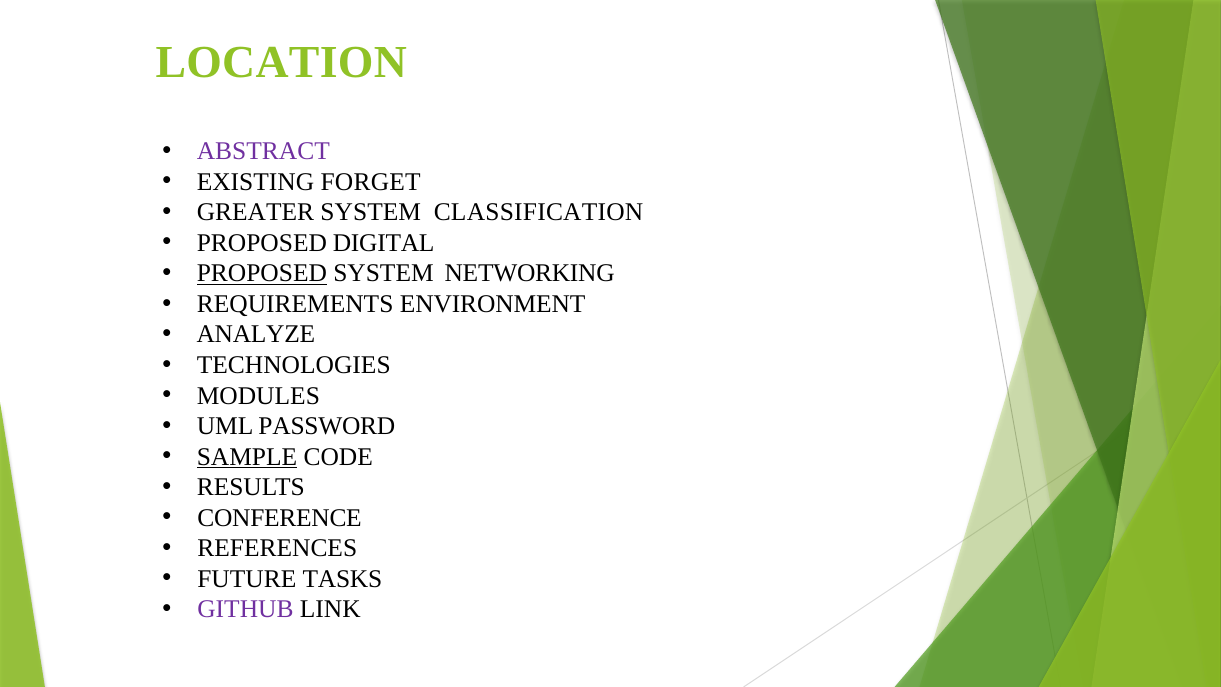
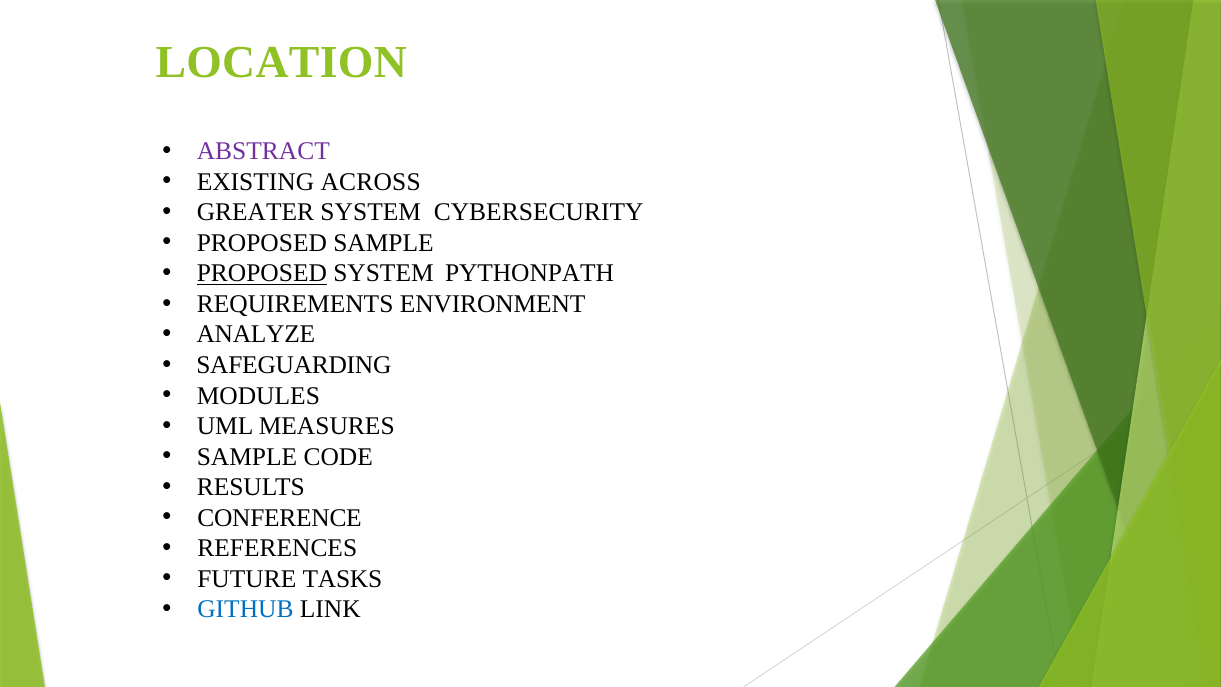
FORGET: FORGET -> ACROSS (371, 182)
CLASSIFICATION: CLASSIFICATION -> CYBERSECURITY (539, 212)
PROPOSED DIGITAL: DIGITAL -> SAMPLE (384, 243)
NETWORKING: NETWORKING -> PYTHONPATH (530, 273)
TECHNOLOGIES: TECHNOLOGIES -> SAFEGUARDING (294, 365)
PASSWORD: PASSWORD -> MEASURES (327, 426)
SAMPLE underline: present -> none (247, 457)
GITHUB colour: purple -> blue (245, 609)
